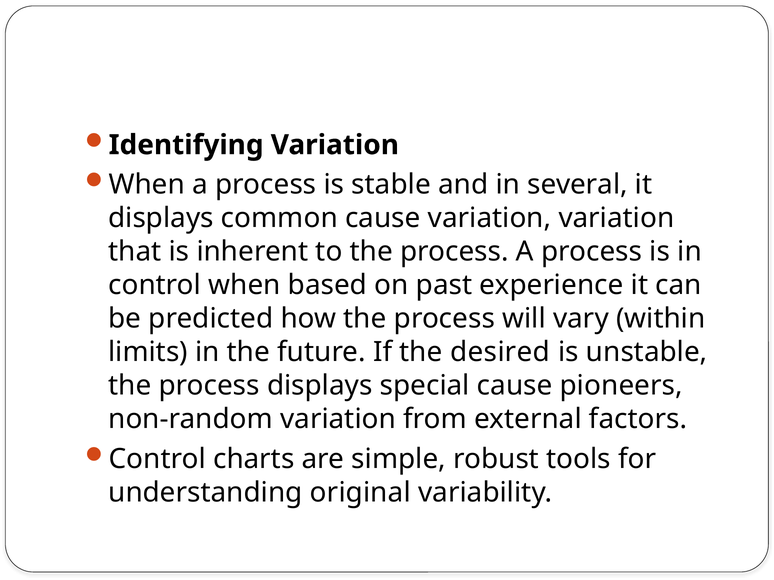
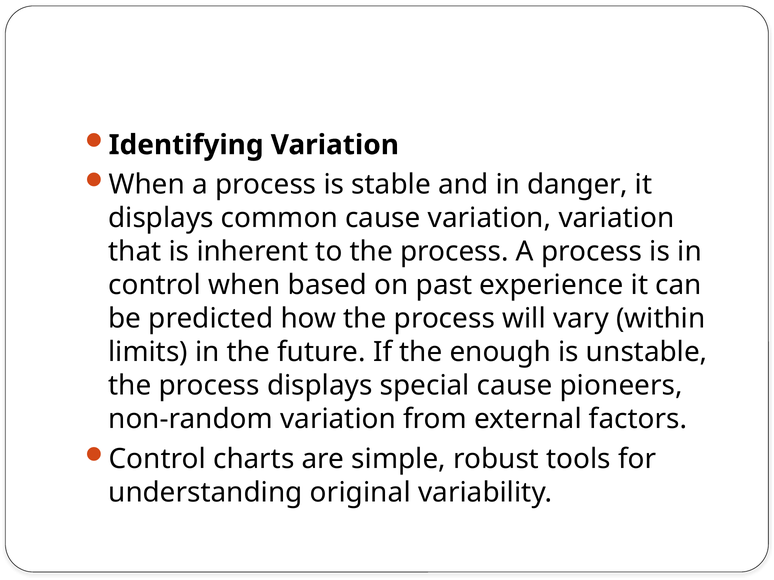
several: several -> danger (578, 185)
desired: desired -> enough (500, 352)
